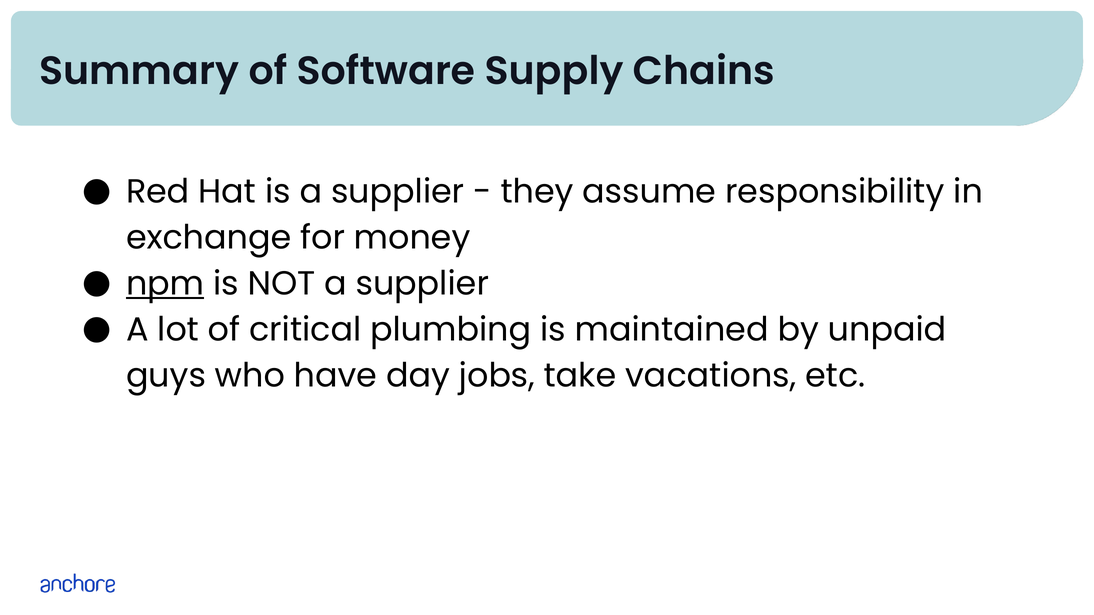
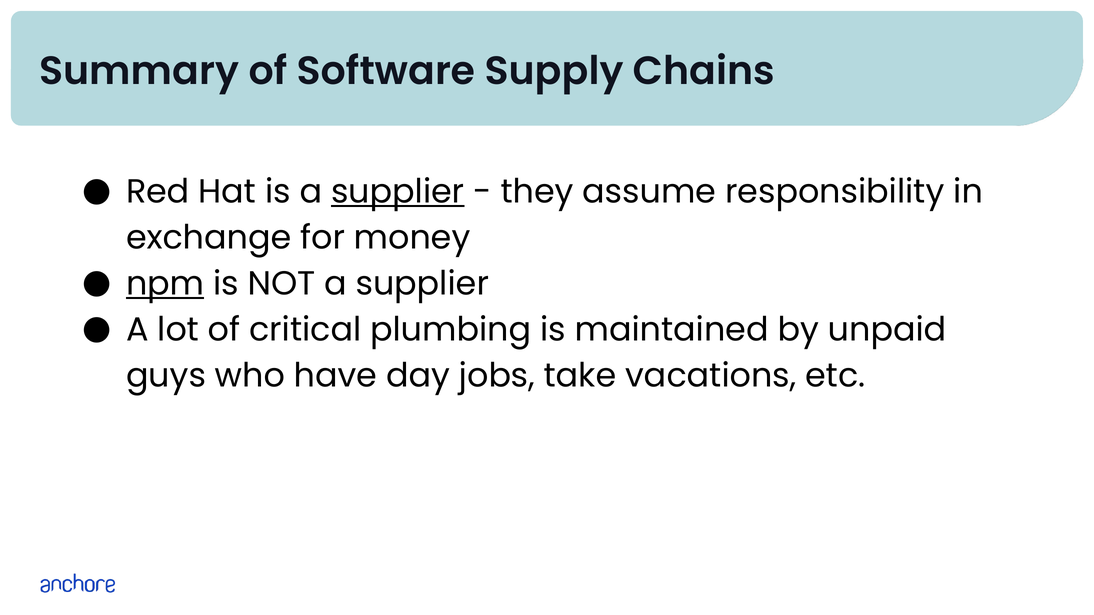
supplier underline: none -> present (398, 192)
